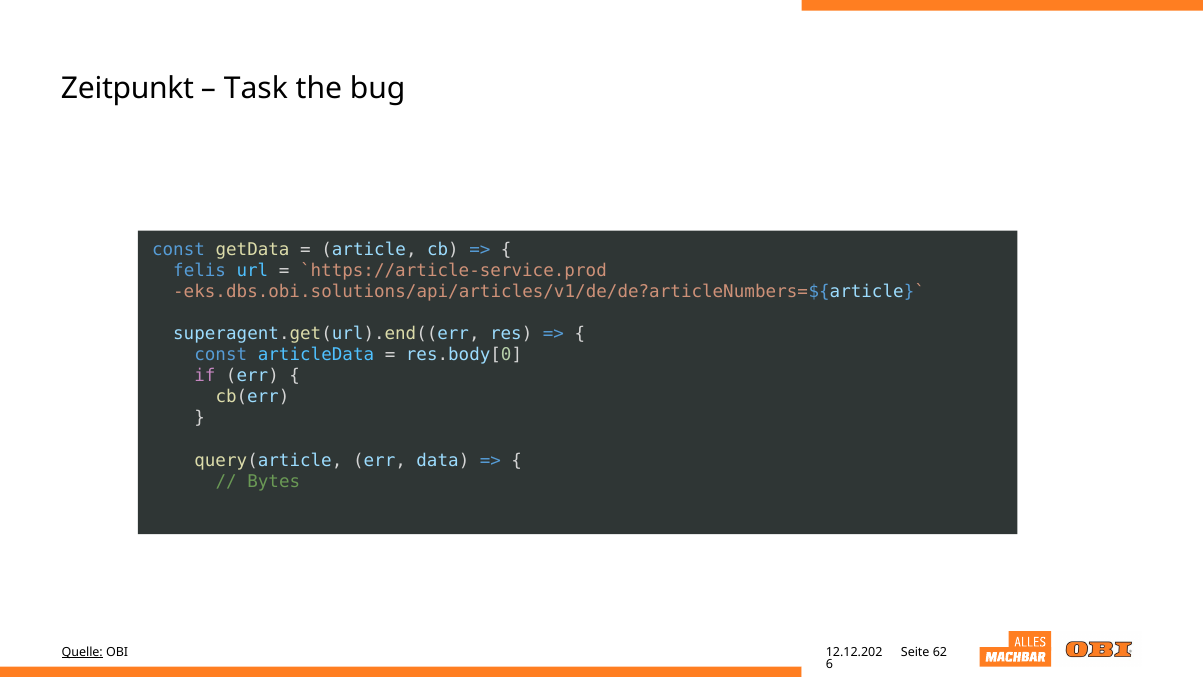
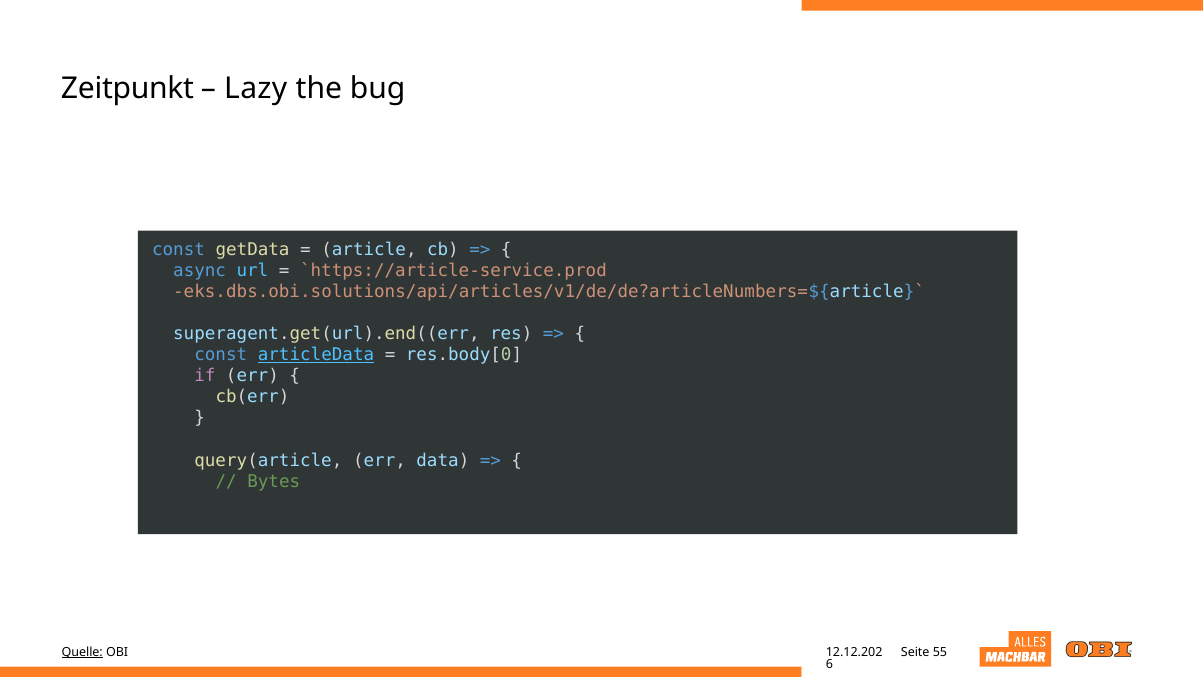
Task: Task -> Lazy (256, 88)
felis: felis -> async (200, 271)
articleData underline: none -> present (316, 355)
62: 62 -> 55 (940, 652)
